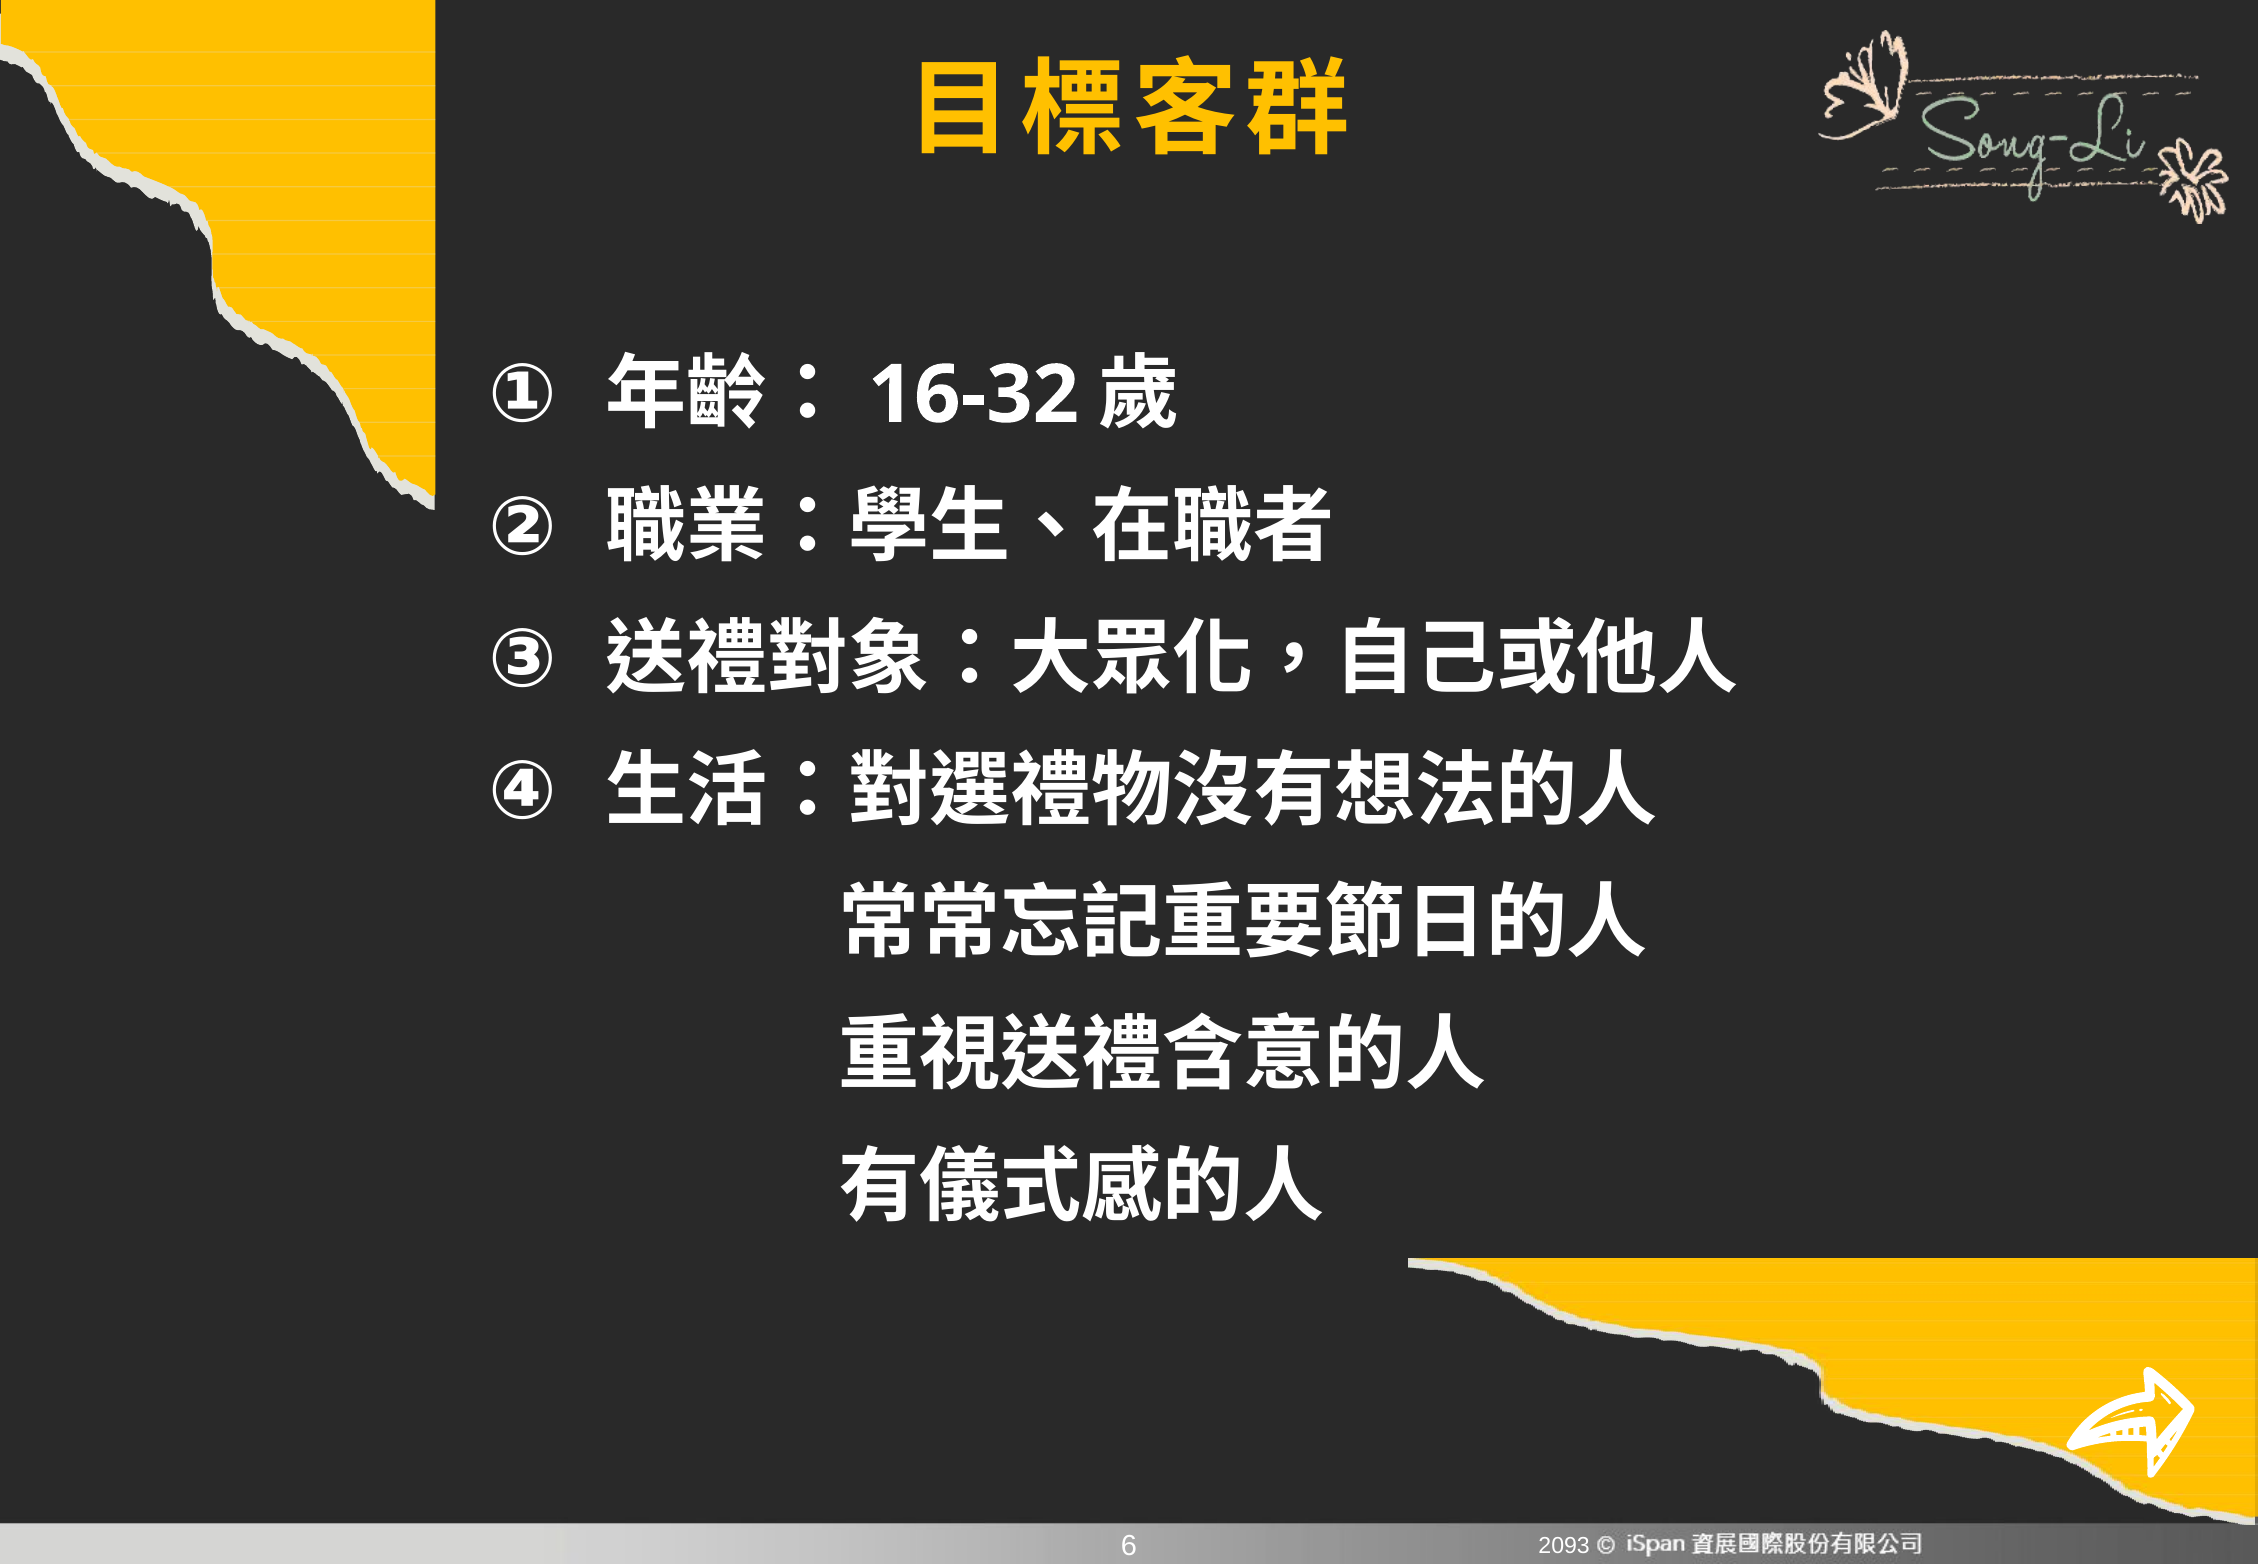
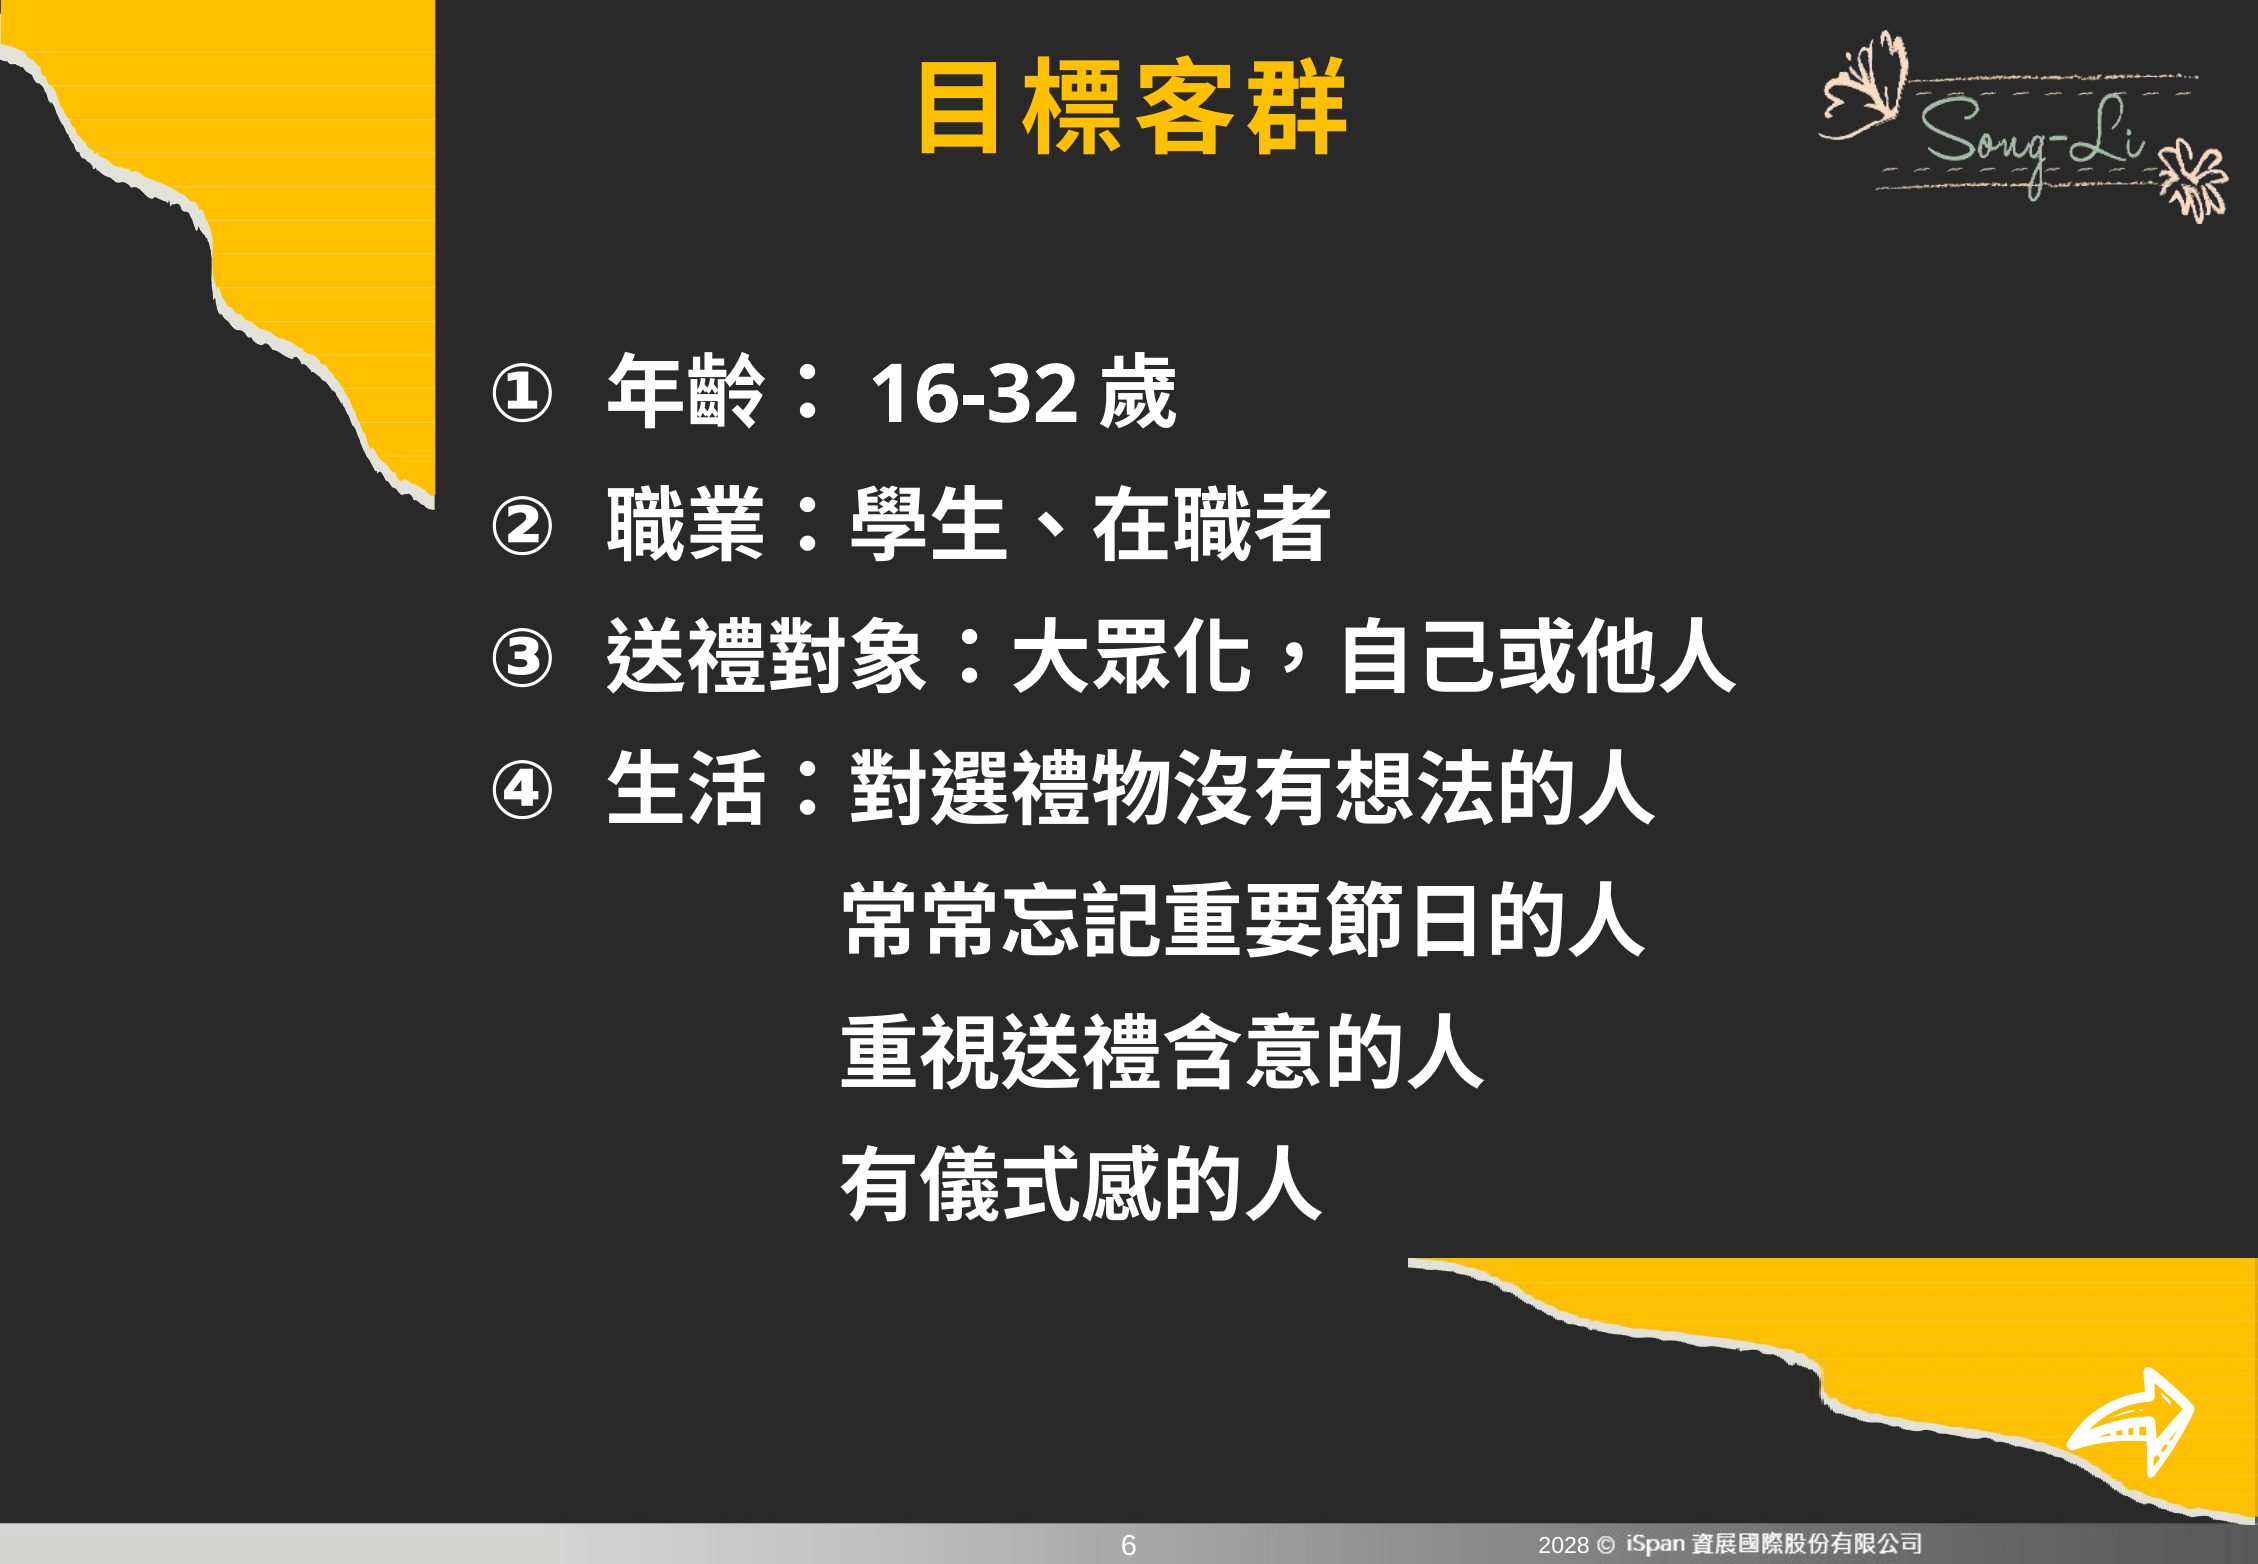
2093: 2093 -> 2028 (1564, 1545)
